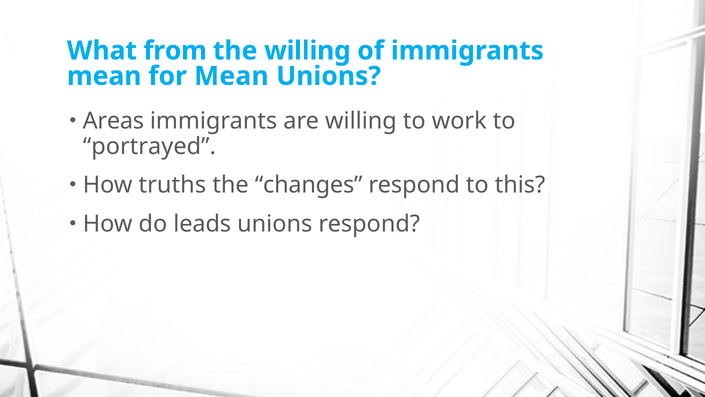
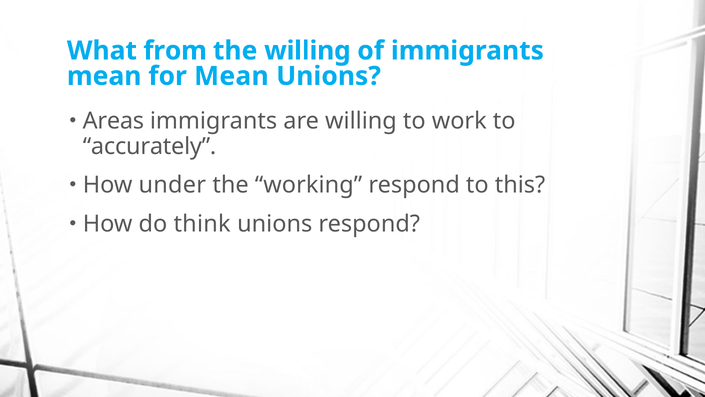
portrayed: portrayed -> accurately (150, 146)
truths: truths -> under (172, 185)
changes: changes -> working (309, 185)
leads: leads -> think (202, 224)
